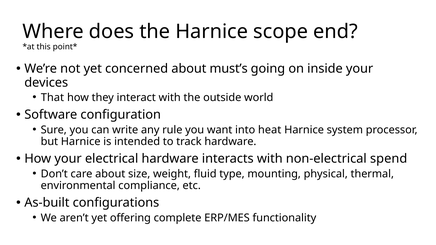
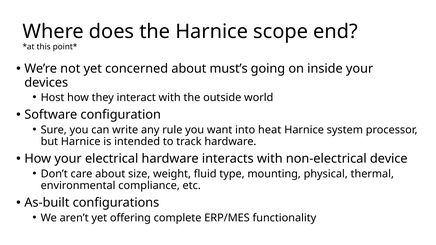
That: That -> Host (53, 98)
spend: spend -> device (389, 159)
